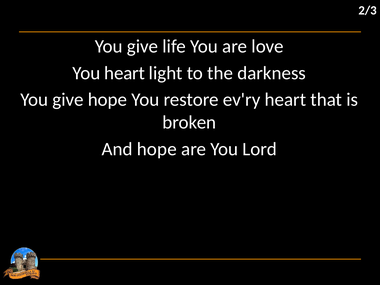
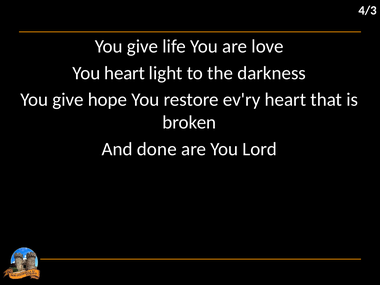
2/3: 2/3 -> 4/3 (368, 10)
And hope: hope -> done (157, 149)
